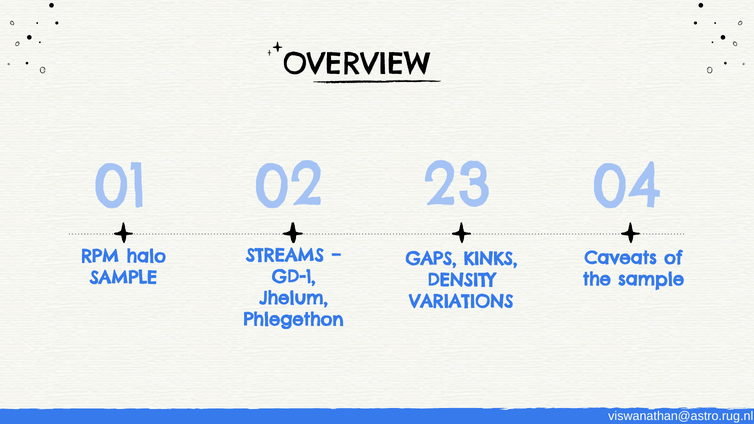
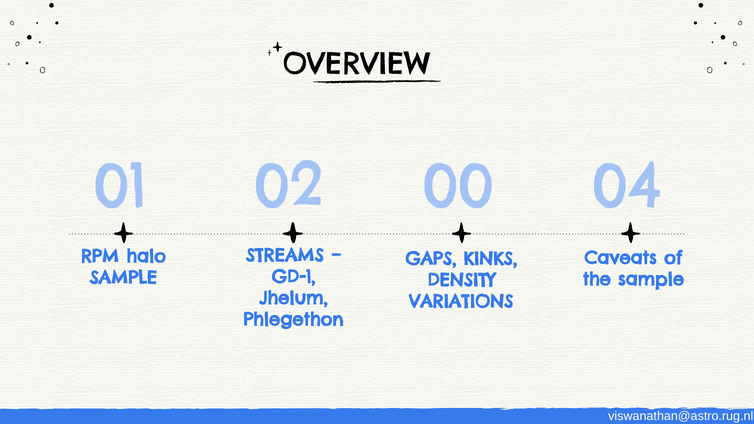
23: 23 -> 00 (458, 186)
